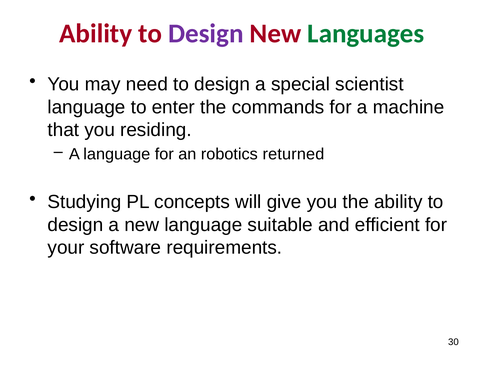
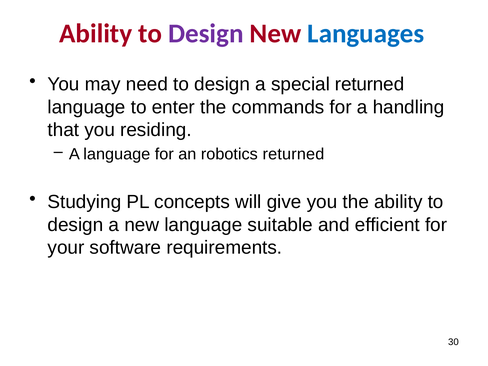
Languages colour: green -> blue (366, 34)
special scientist: scientist -> returned (370, 84)
machine: machine -> handling (409, 107)
